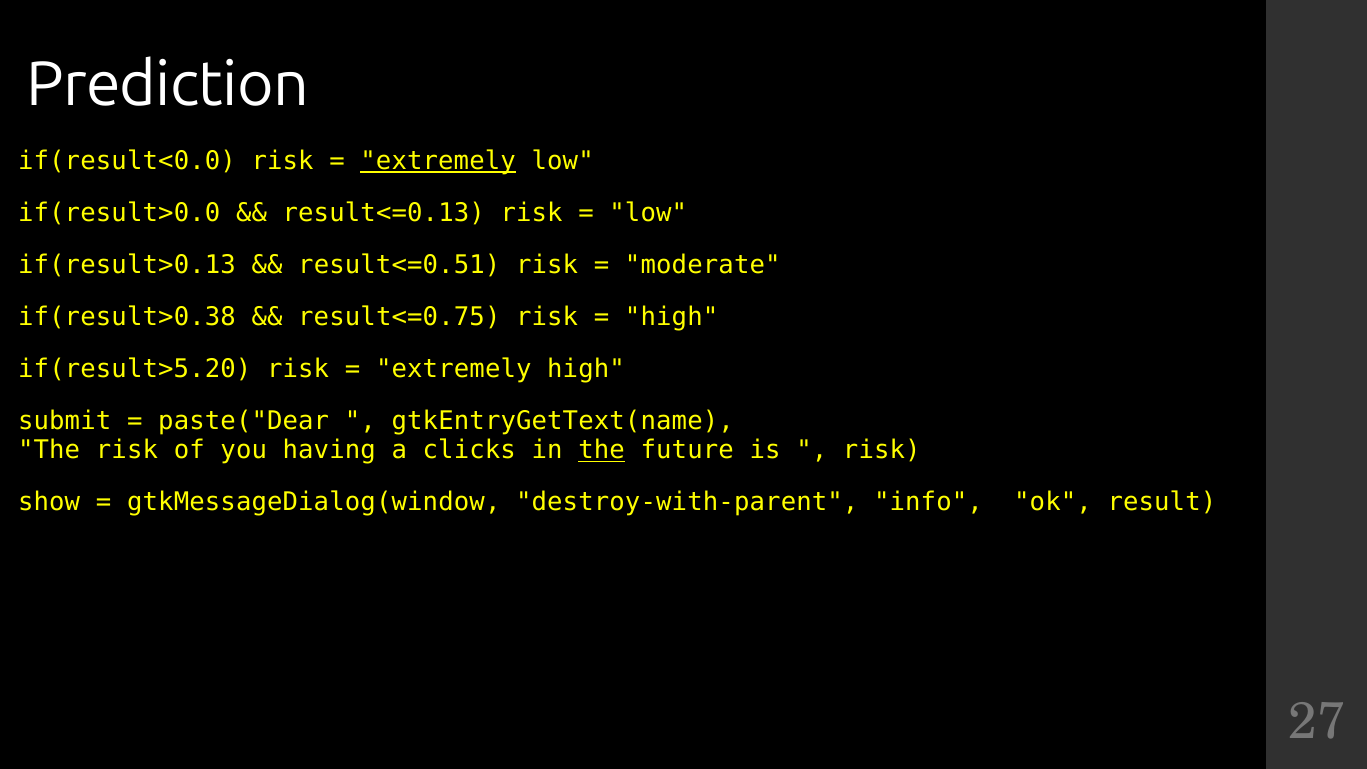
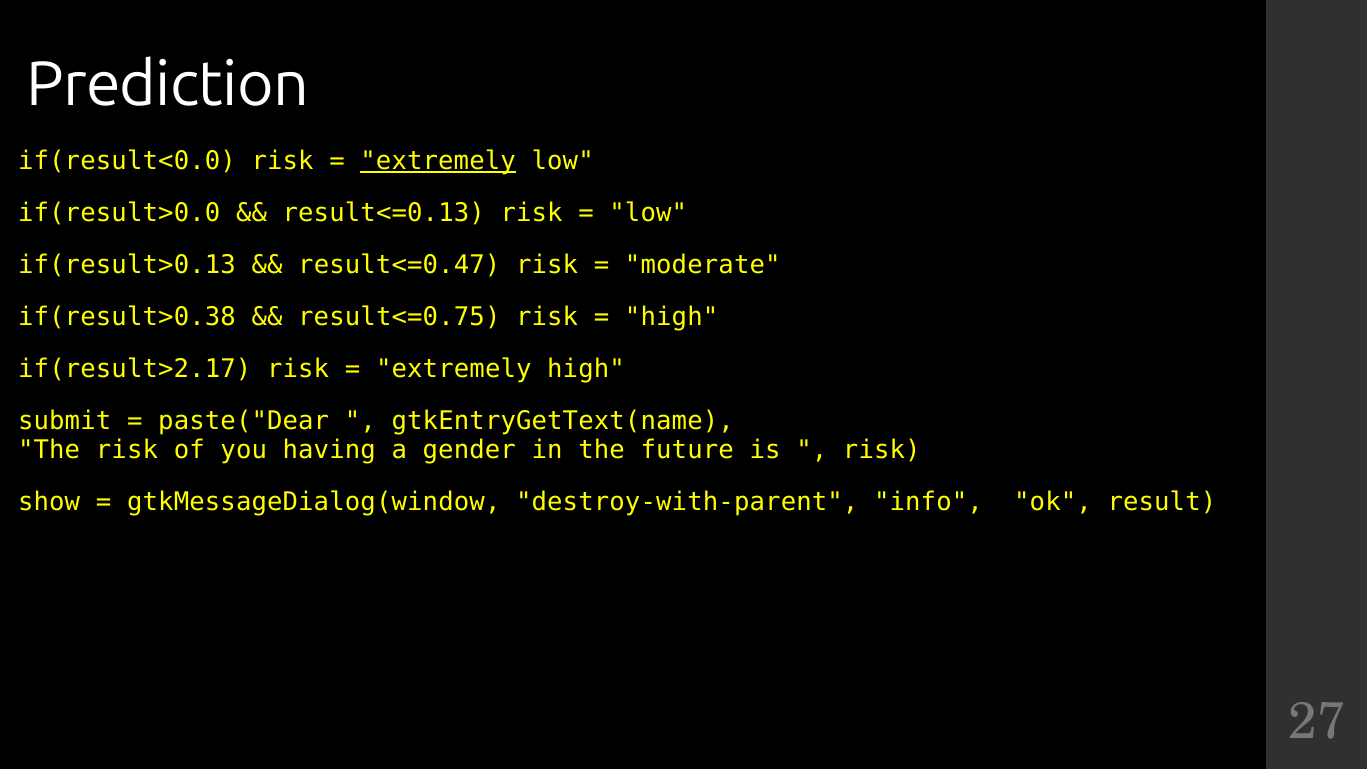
result<=0.51: result<=0.51 -> result<=0.47 (399, 265)
if(result>5.20: if(result>5.20 -> if(result>2.17 (135, 369)
clicks: clicks -> gender (469, 450)
the underline: present -> none (602, 450)
